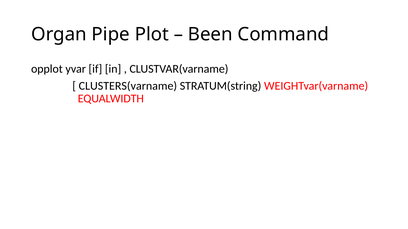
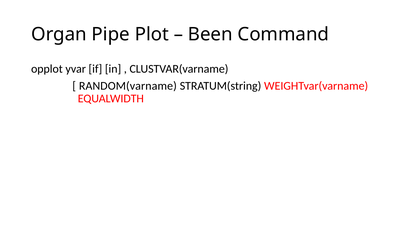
CLUSTERS(varname: CLUSTERS(varname -> RANDOM(varname (128, 86)
